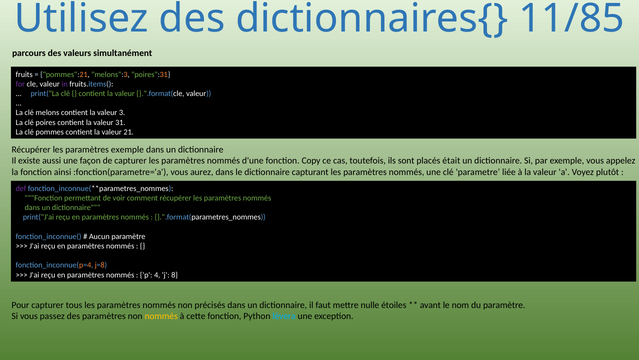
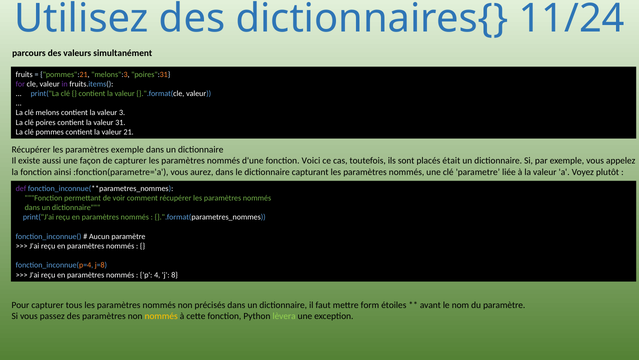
11/85: 11/85 -> 11/24 (572, 18)
Copy: Copy -> Voici (311, 161)
nulle: nulle -> form (370, 304)
lèvera colour: light blue -> light green (284, 316)
